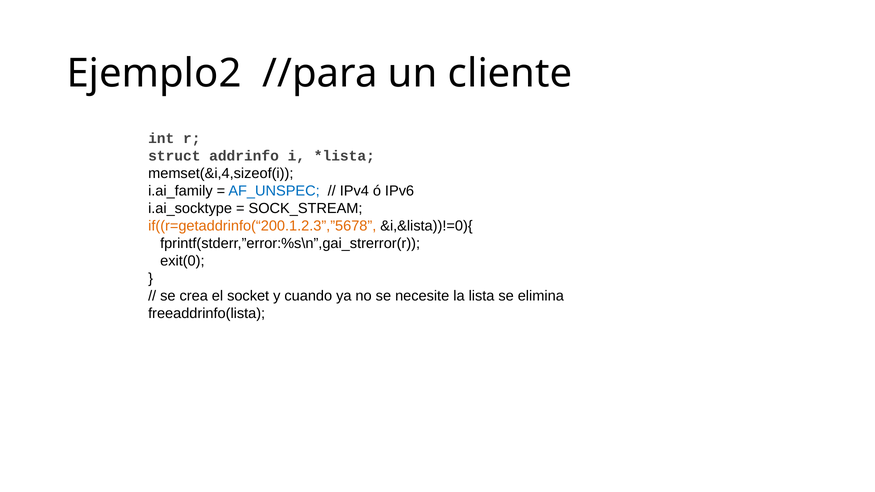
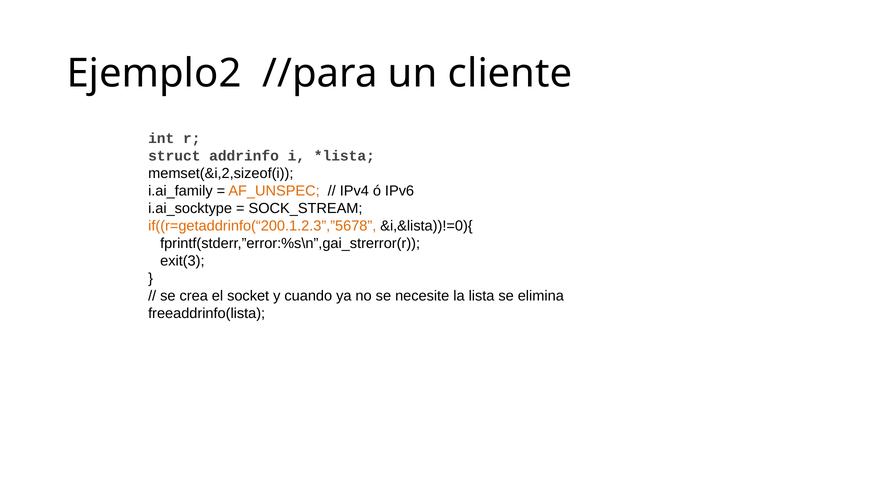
memset(&i,4,sizeof(i: memset(&i,4,sizeof(i -> memset(&i,2,sizeof(i (221, 174)
AF_UNSPEC colour: blue -> orange (274, 191)
exit(0: exit(0 -> exit(3 (182, 261)
